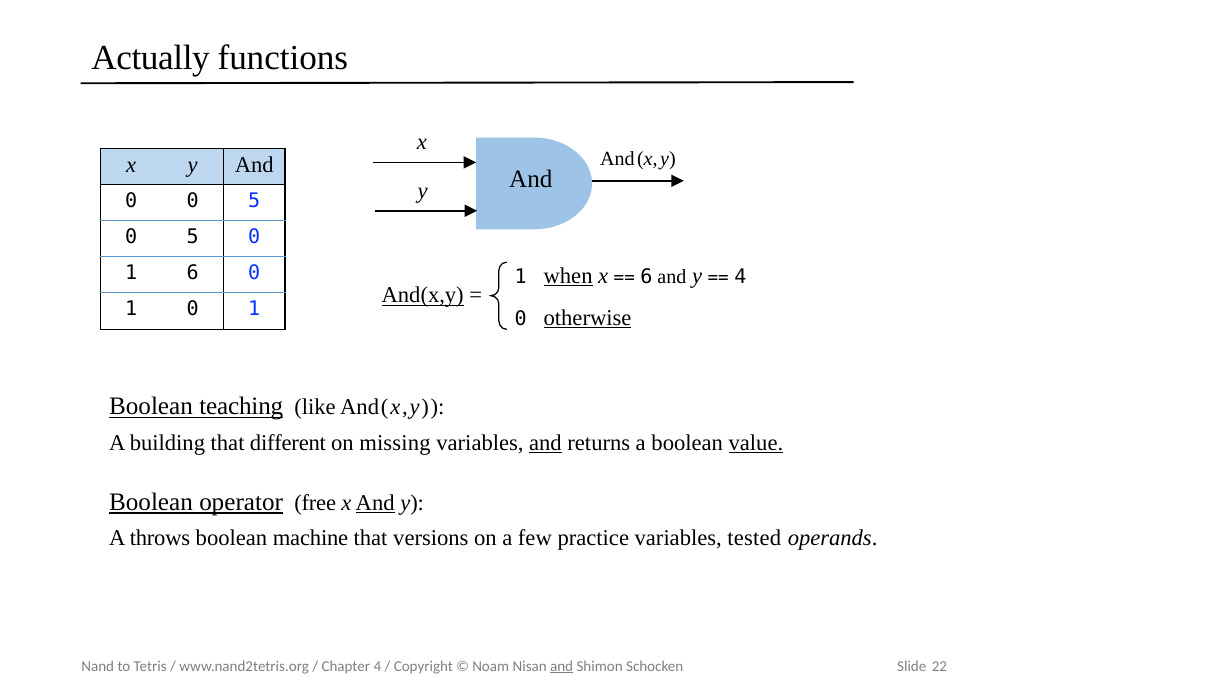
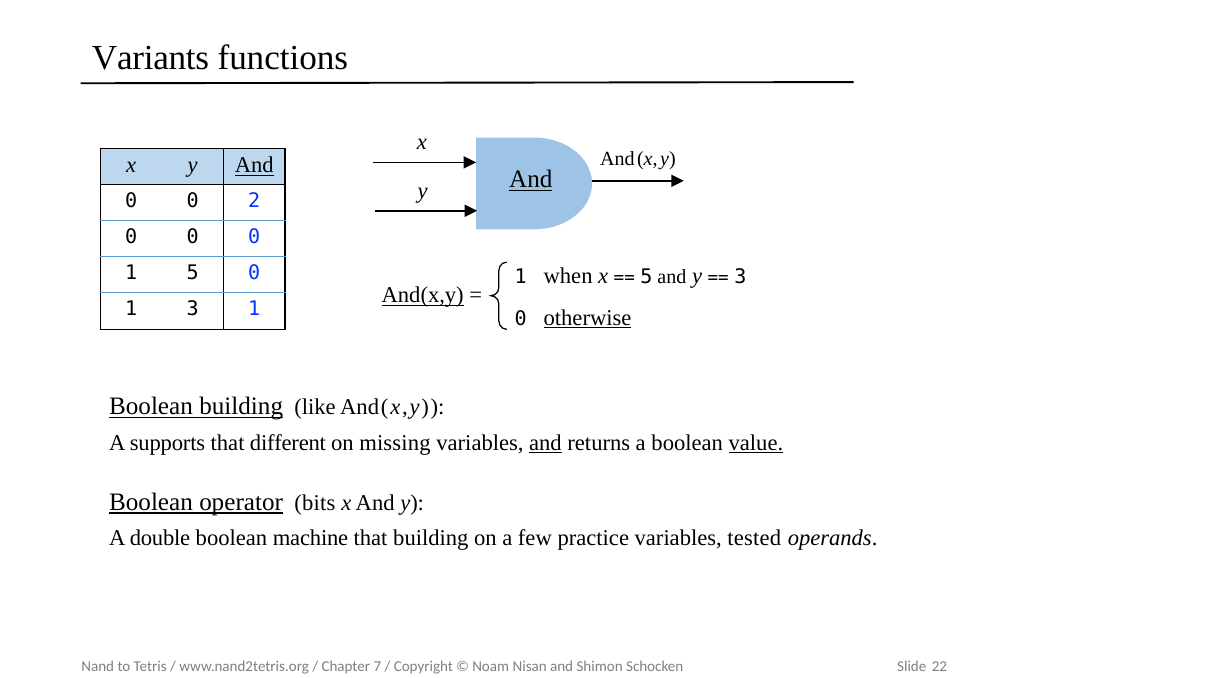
Actually: Actually -> Variants (151, 58)
And underline: none -> present (254, 166)
And underline: none -> present (531, 180)
0 0 5: 5 -> 2 (254, 201)
5: 5 -> 0 (193, 237)
1 6: 6 -> 5 (193, 273)
when underline: present -> none (568, 276)
6: 6 -> 5 (646, 277)
4: 4 -> 3 (740, 277)
1 0: 0 -> 3 (193, 310)
Boolean teaching: teaching -> building (241, 407)
building: building -> supports (168, 443)
free: free -> bits (315, 503)
And underline: present -> none (375, 503)
throws: throws -> double (160, 538)
that versions: versions -> building (431, 538)
4: 4 -> 7 (377, 667)
and underline: present -> none (562, 667)
